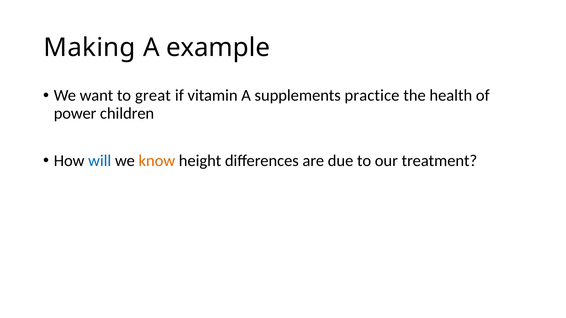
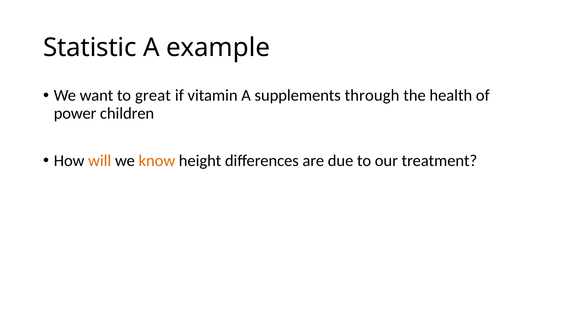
Making: Making -> Statistic (90, 48)
practice: practice -> through (372, 96)
will colour: blue -> orange (100, 161)
